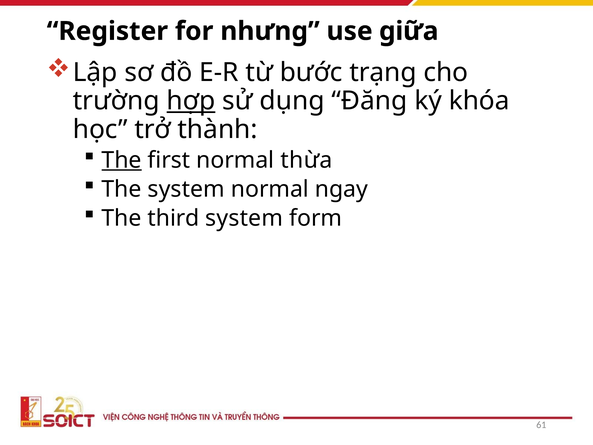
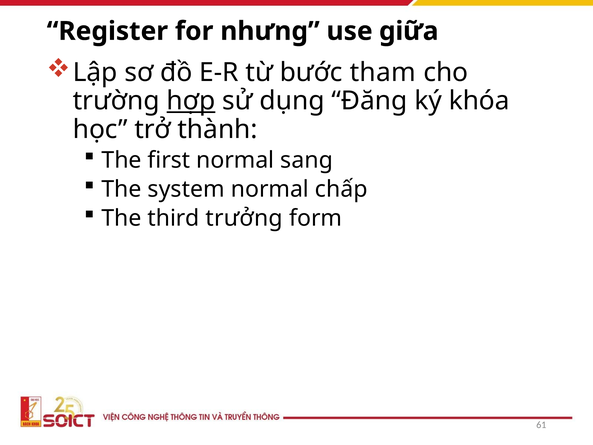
trạng: trạng -> tham (383, 72)
The underline: present -> none (122, 160)
thừa: thừa -> sang (307, 160)
ngay: ngay -> chấp (341, 189)
third system: system -> trưởng (244, 218)
